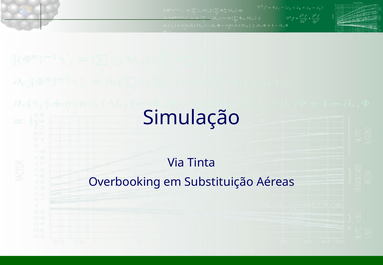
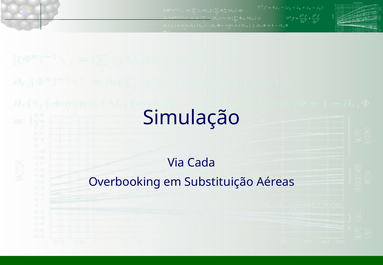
Tinta: Tinta -> Cada (201, 163)
